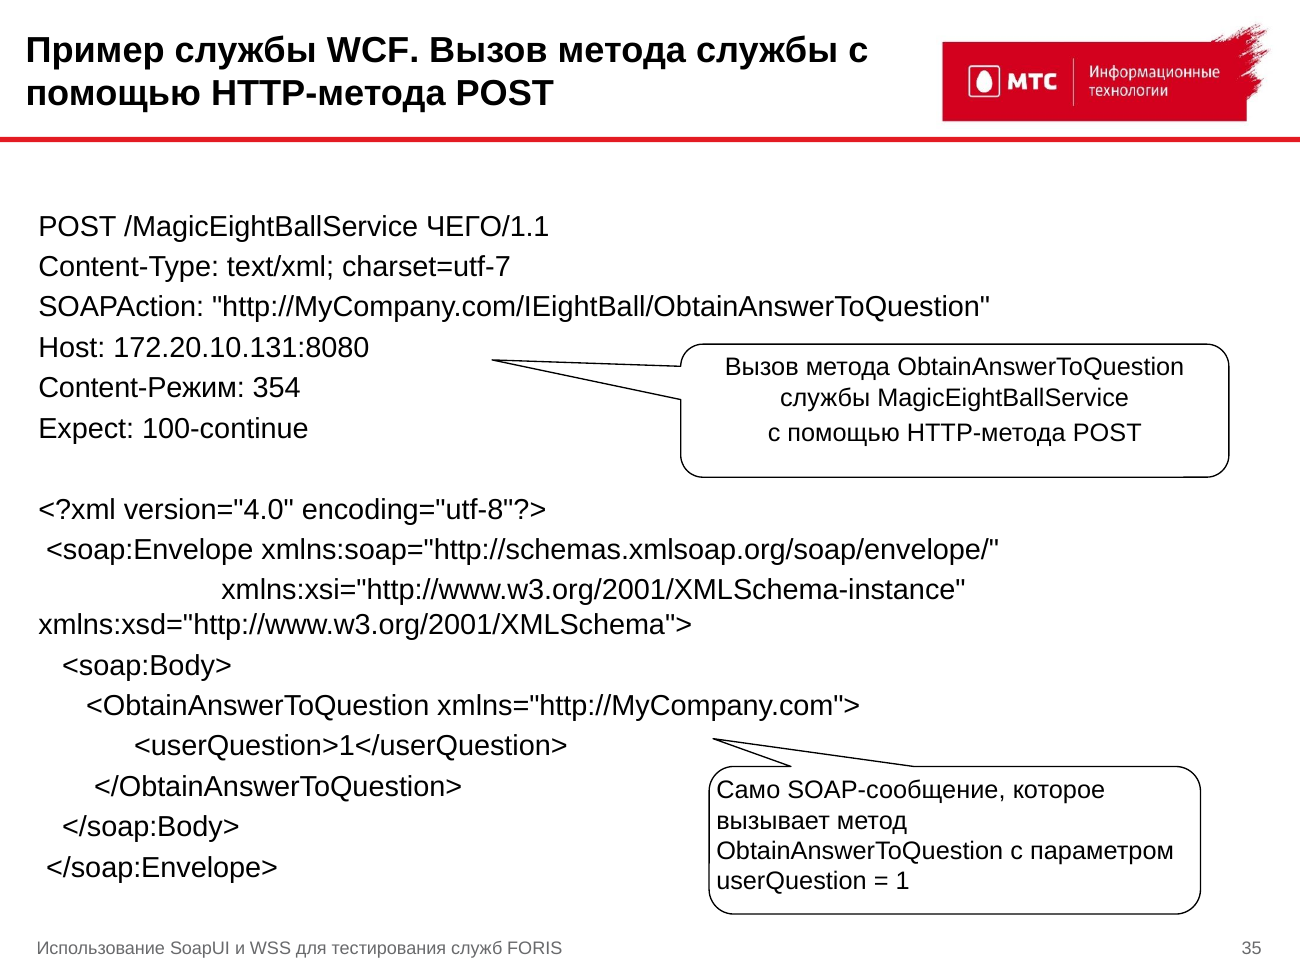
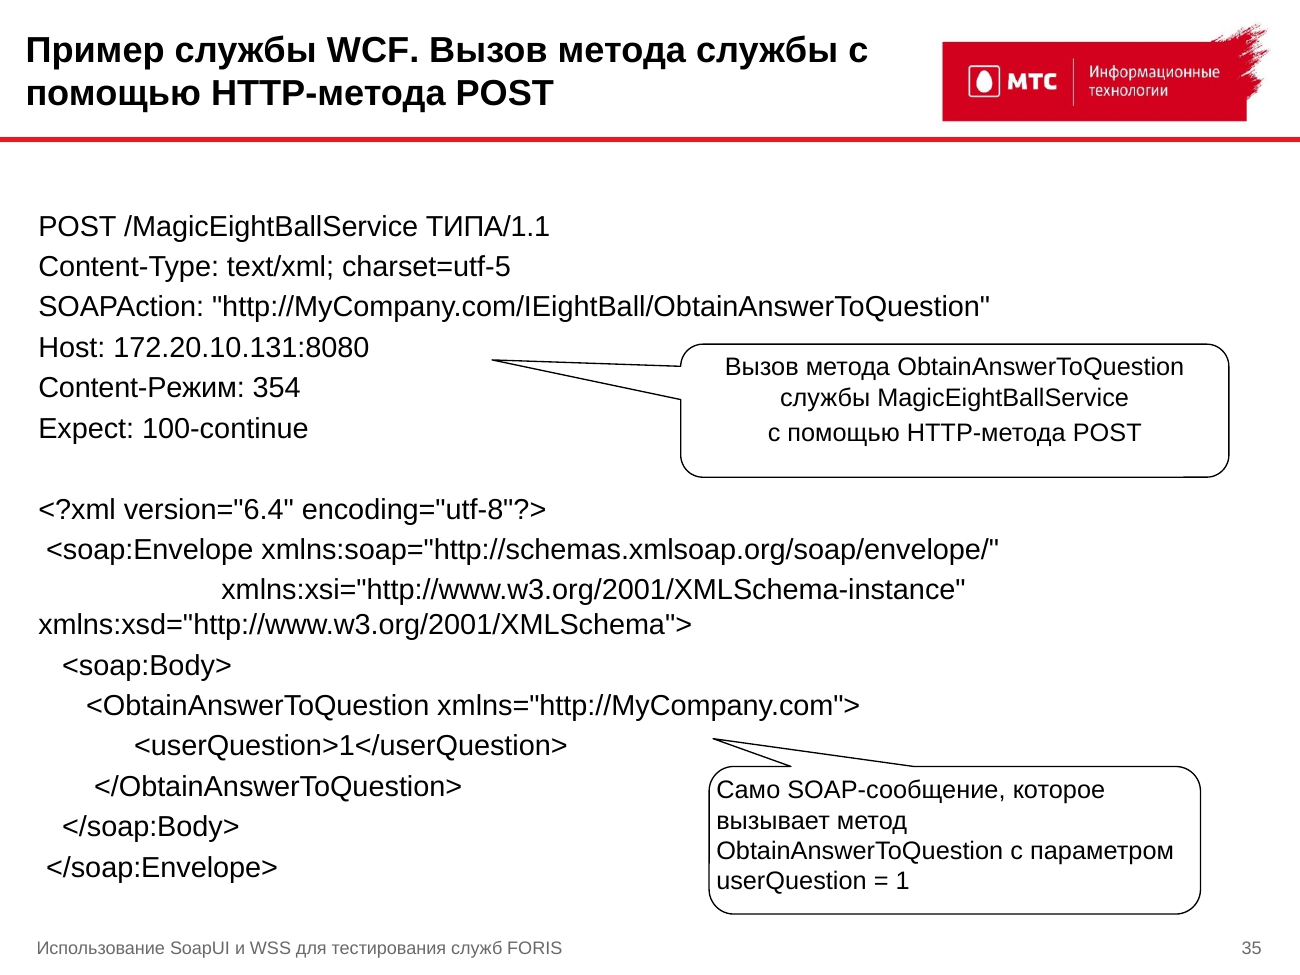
ЧЕГО/1.1: ЧЕГО/1.1 -> ТИПА/1.1 (488, 227)
charset=utf-7: charset=utf-7 -> charset=utf-5 (426, 267)
version="4.0: version="4.0 -> version="6.4 (209, 510)
